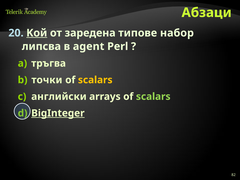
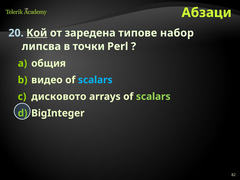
agent: agent -> точки (89, 46)
тръгва: тръгва -> общия (49, 63)
точки: точки -> видео (47, 80)
scalars colour: yellow -> light blue (95, 80)
английски: английски -> дискoвото (59, 97)
BigInteger underline: present -> none (58, 113)
